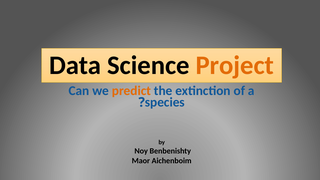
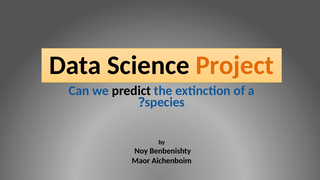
predict colour: orange -> black (131, 91)
